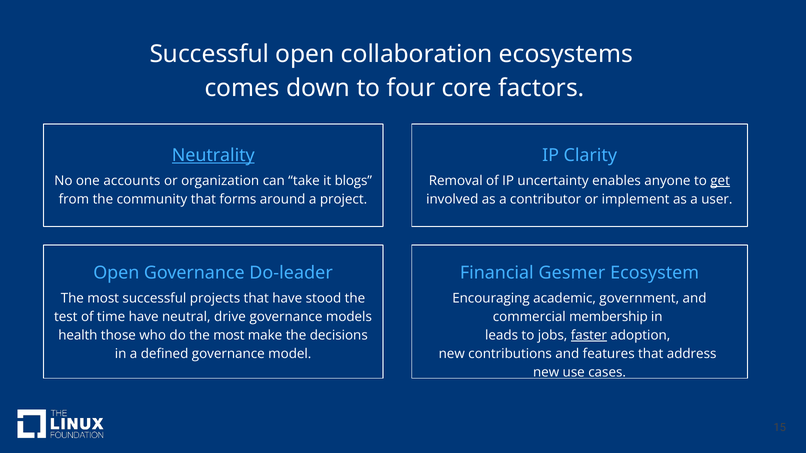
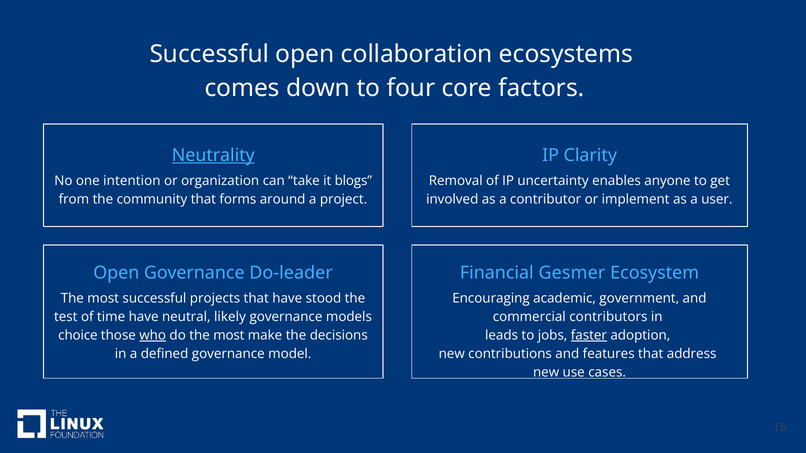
accounts: accounts -> intention (132, 181)
get underline: present -> none (720, 181)
drive: drive -> likely (230, 317)
membership: membership -> contributors (608, 317)
health: health -> choice (78, 336)
who underline: none -> present (153, 336)
